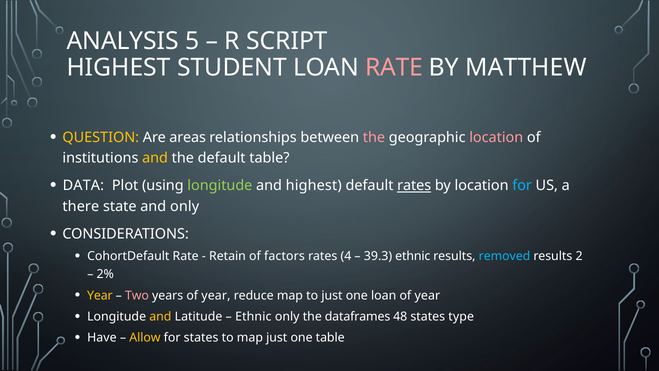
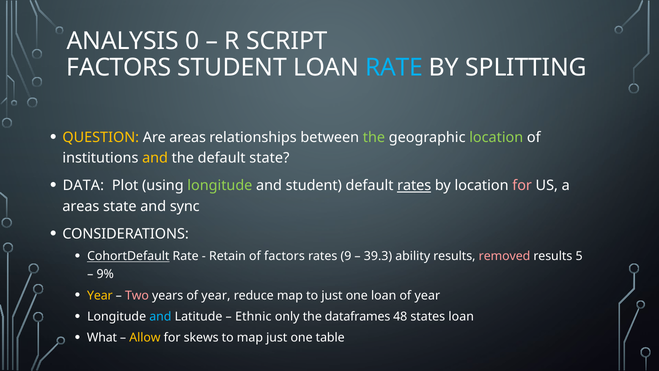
5: 5 -> 0 (192, 41)
HIGHEST: HIGHEST -> FACTORS (119, 68)
RATE colour: pink -> light blue (394, 68)
MATTHEW: MATTHEW -> SPLITTING (526, 68)
the colour: pink -> light green (374, 137)
location colour: pink -> light green (496, 137)
default table: table -> state (269, 158)
and highest: highest -> student (314, 186)
for colour: light blue -> pink (522, 186)
there: there -> areas (81, 206)
and only: only -> sync (185, 206)
CohortDefault underline: none -> present (128, 256)
4: 4 -> 9 (346, 256)
39.3 ethnic: ethnic -> ability (413, 256)
removed colour: light blue -> pink (505, 256)
2: 2 -> 5 (579, 256)
2%: 2% -> 9% (105, 274)
and colour: yellow -> light blue (160, 316)
states type: type -> loan (461, 316)
Have: Have -> What (102, 338)
for states: states -> skews (201, 338)
